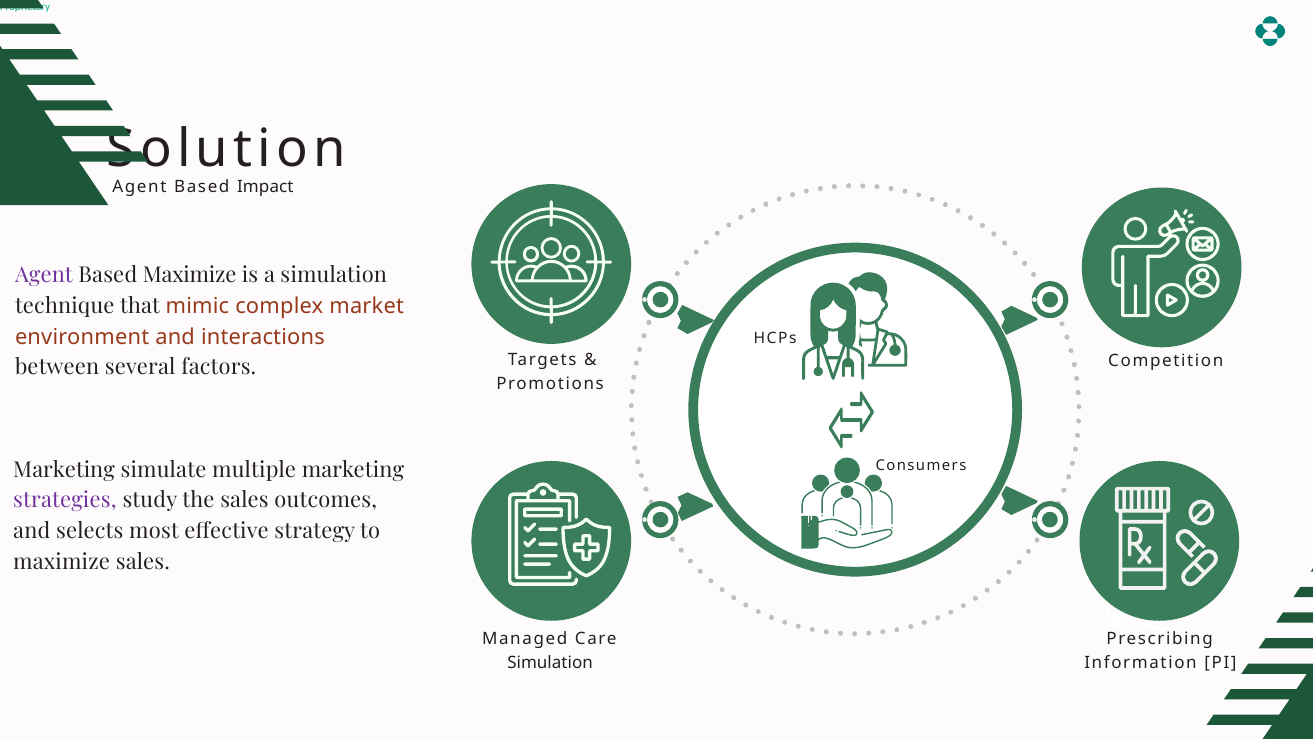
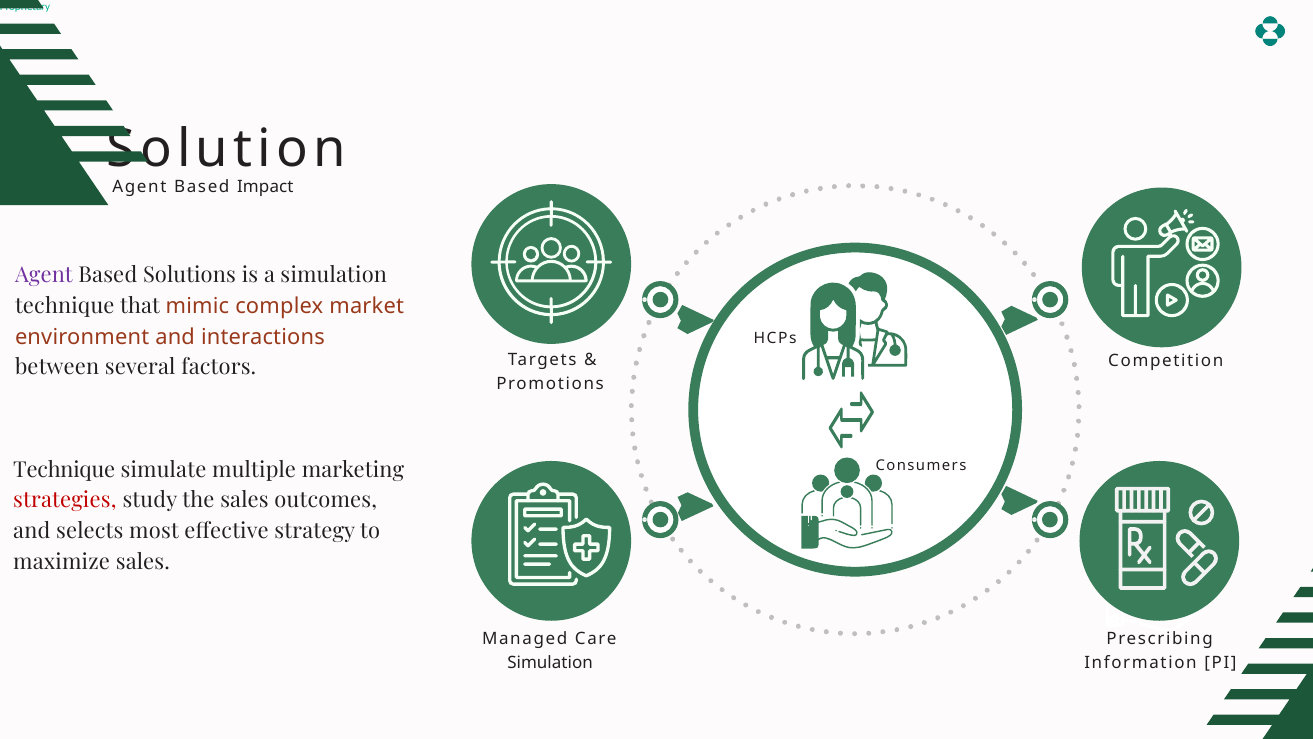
Based Maximize: Maximize -> Solutions (189, 276)
Marketing: Marketing -> Technique (64, 470)
strategies colour: purple -> red (65, 500)
